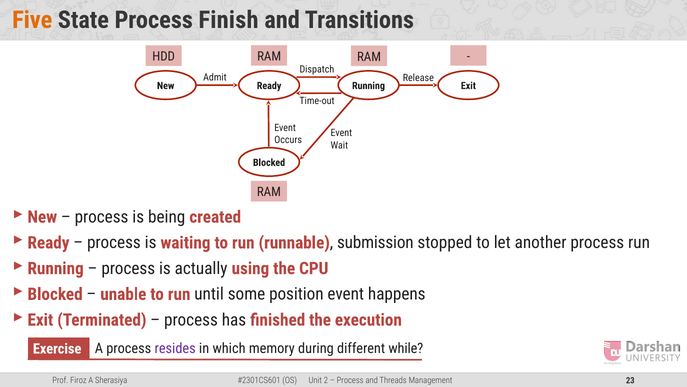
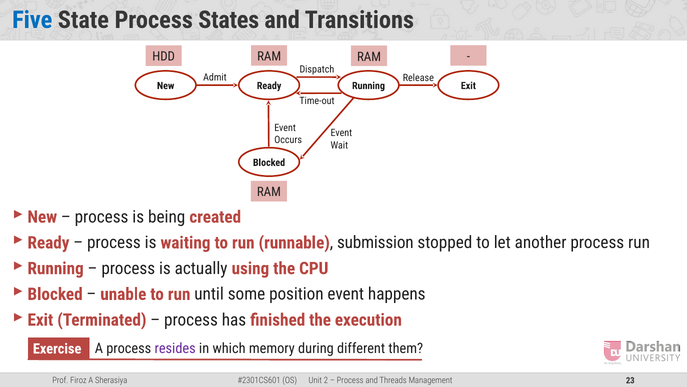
Five colour: orange -> blue (32, 20)
Finish: Finish -> States (229, 20)
while: while -> them (406, 348)
